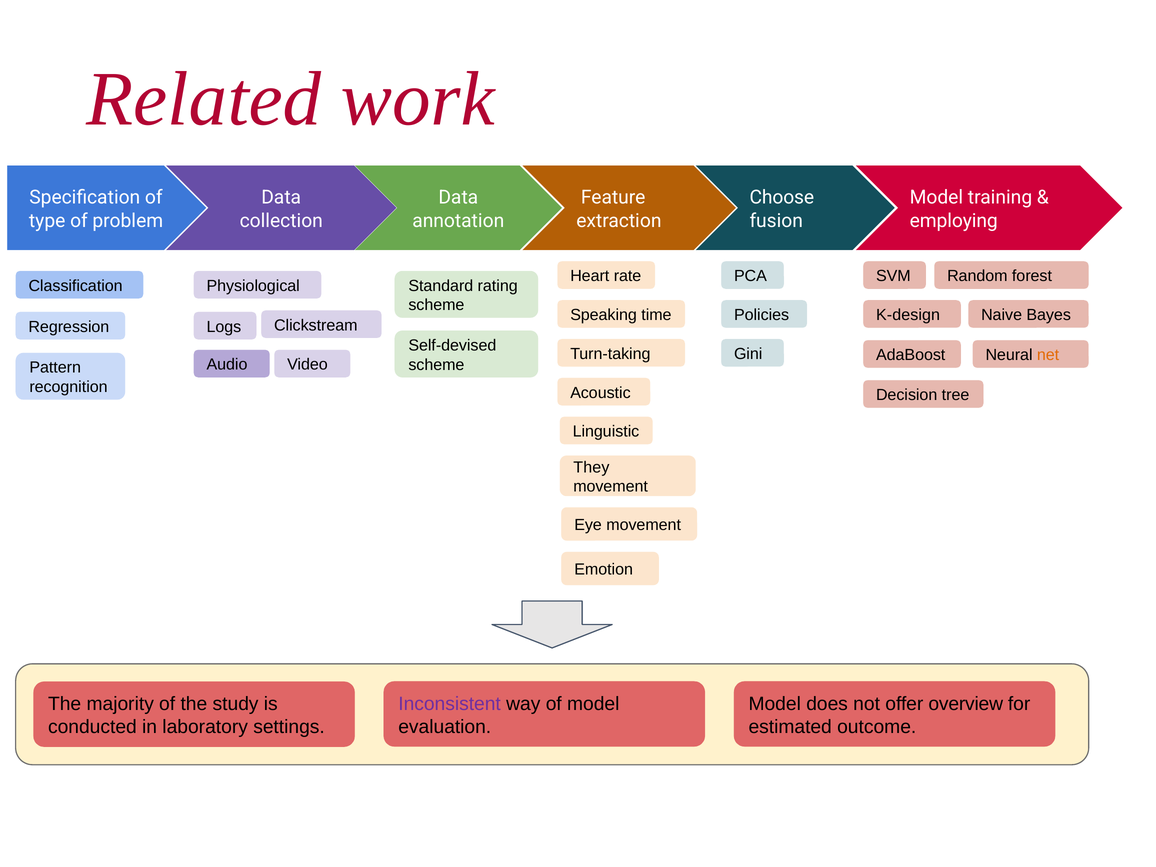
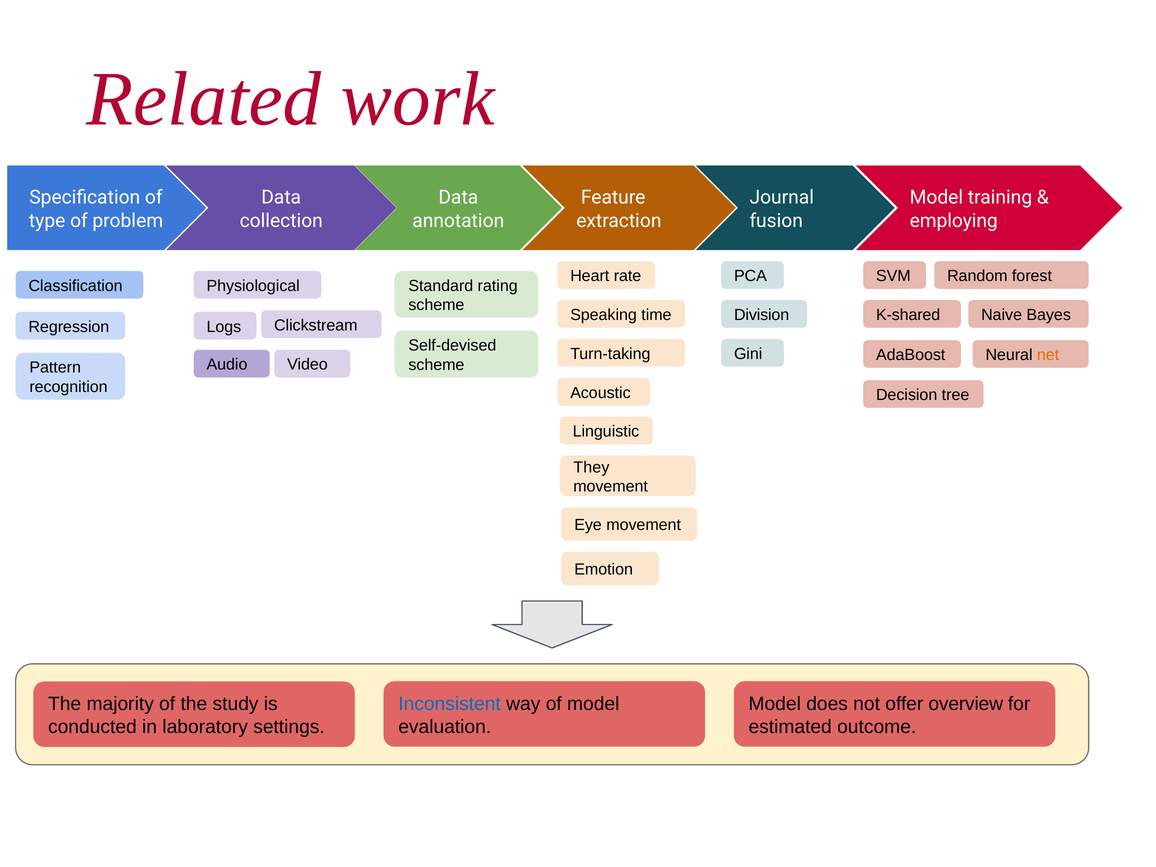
Choose: Choose -> Journal (782, 198)
Policies: Policies -> Division (762, 315)
K-design: K-design -> K-shared (908, 315)
Inconsistent colour: purple -> blue (450, 704)
